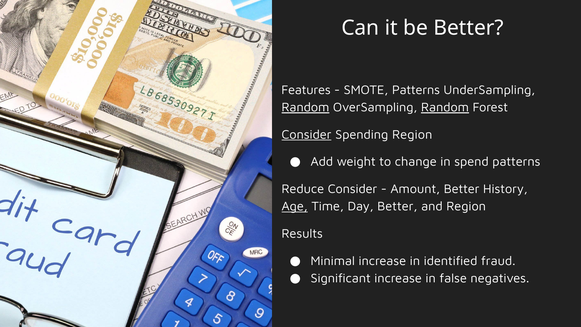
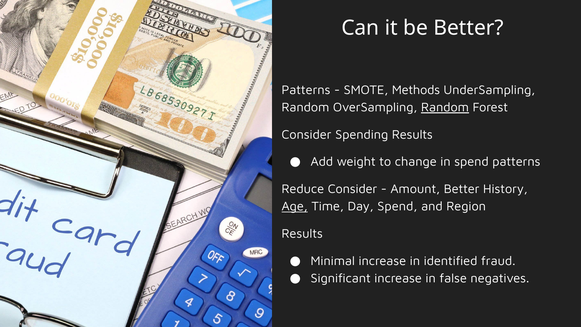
Features: Features -> Patterns (306, 90)
SMOTE Patterns: Patterns -> Methods (416, 90)
Random underline: present -> none (305, 107)
Consider underline: present -> none (306, 134)
Spending Region: Region -> Results (412, 134)
Day Better: Better -> Spend (397, 206)
